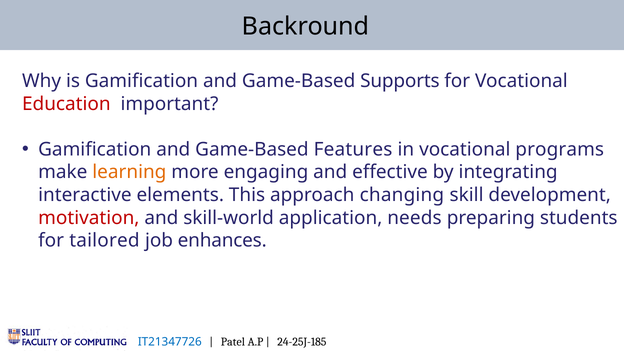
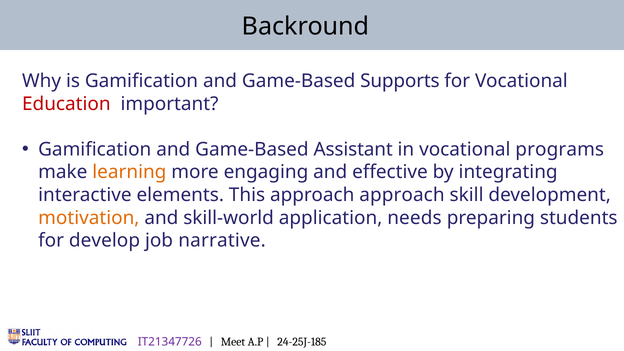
Features: Features -> Assistant (353, 149)
approach changing: changing -> approach (402, 195)
motivation colour: red -> orange (89, 218)
tailored: tailored -> develop (105, 241)
enhances: enhances -> narrative (222, 241)
IT21347726 colour: blue -> purple (170, 342)
Patel: Patel -> Meet (233, 342)
